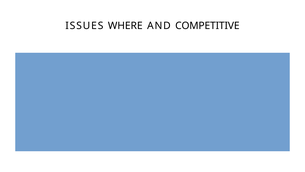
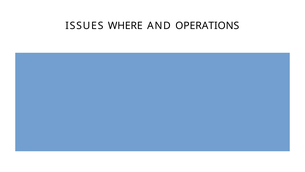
COMPETITIVE: COMPETITIVE -> OPERATIONS (207, 26)
